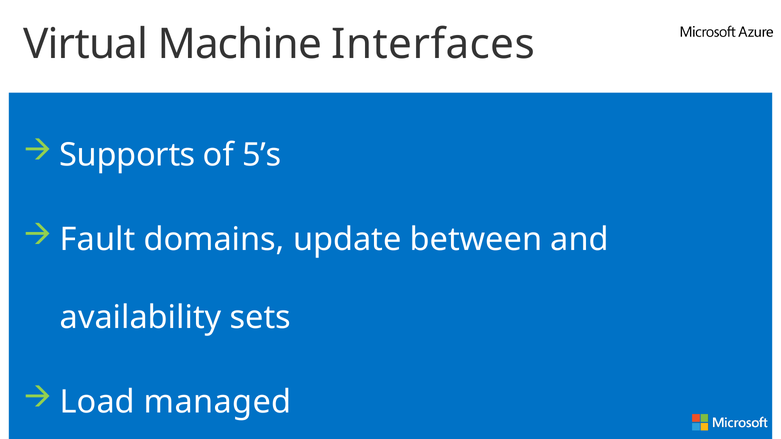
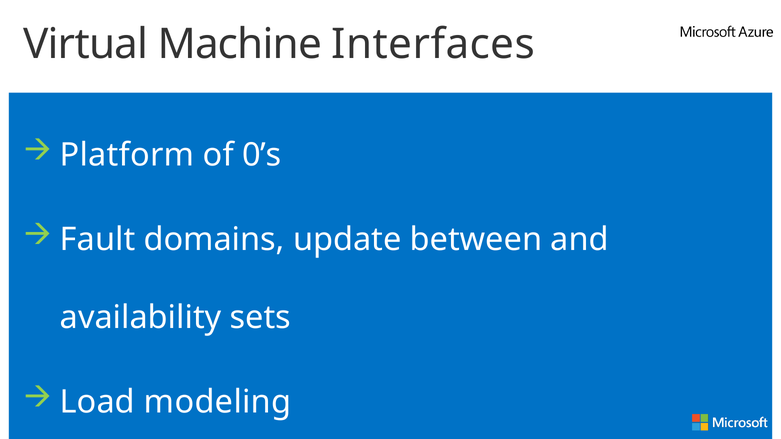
Supports: Supports -> Platform (127, 155)
5’s: 5’s -> 0’s (262, 155)
managed: managed -> modeling (218, 402)
